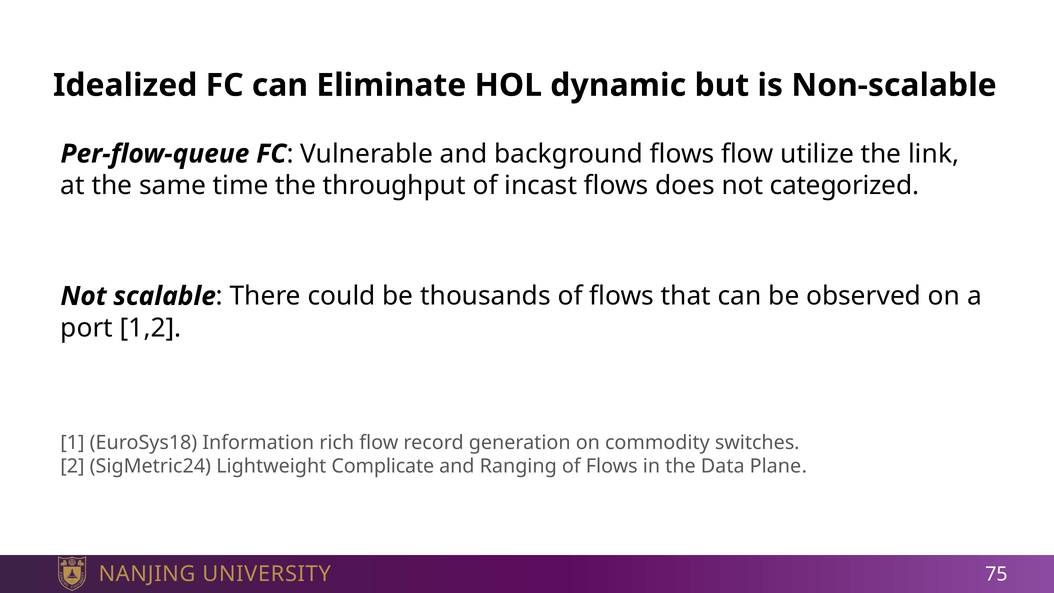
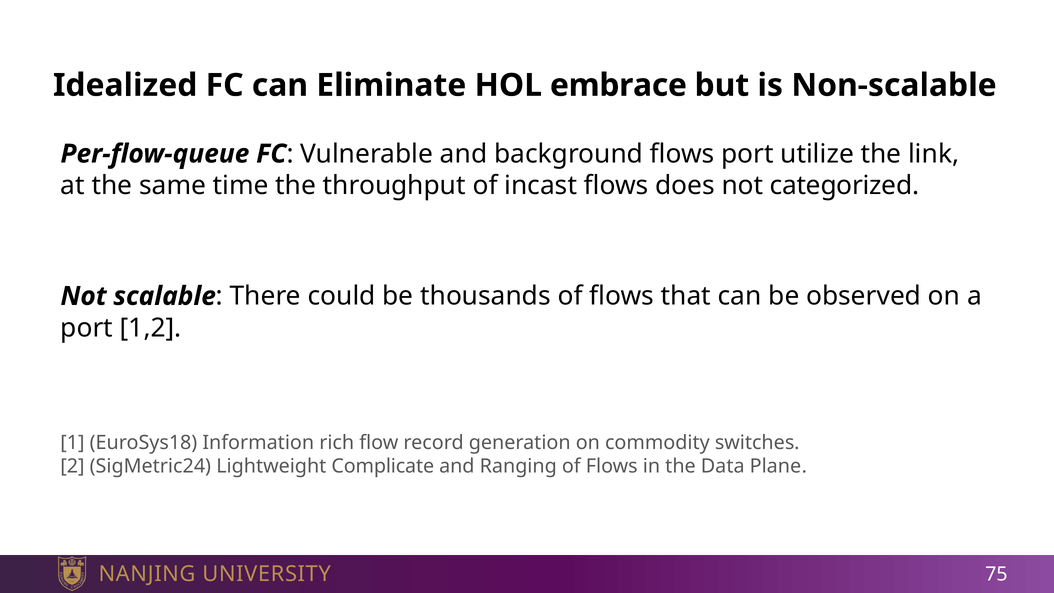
dynamic: dynamic -> embrace (618, 85)
flows flow: flow -> port (747, 154)
